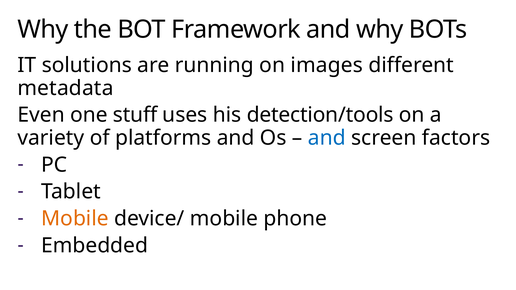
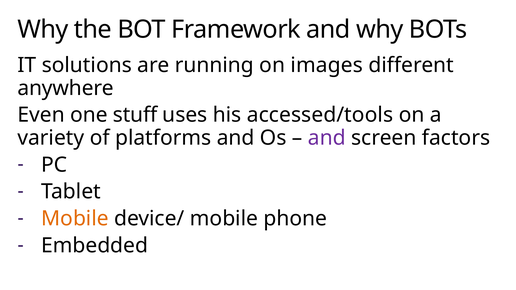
metadata: metadata -> anywhere (66, 88)
detection/tools: detection/tools -> accessed/tools (320, 115)
and colour: blue -> purple (327, 138)
